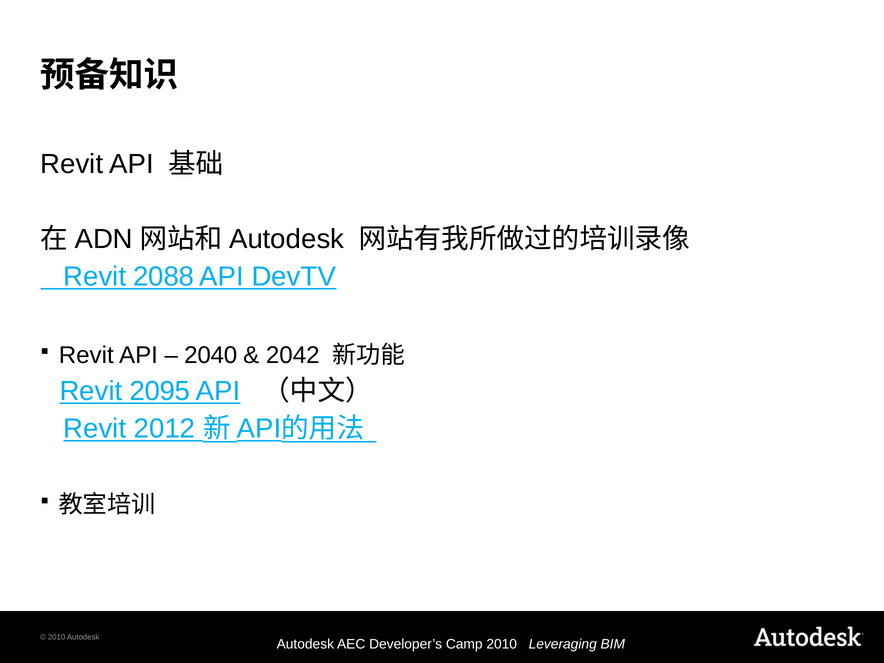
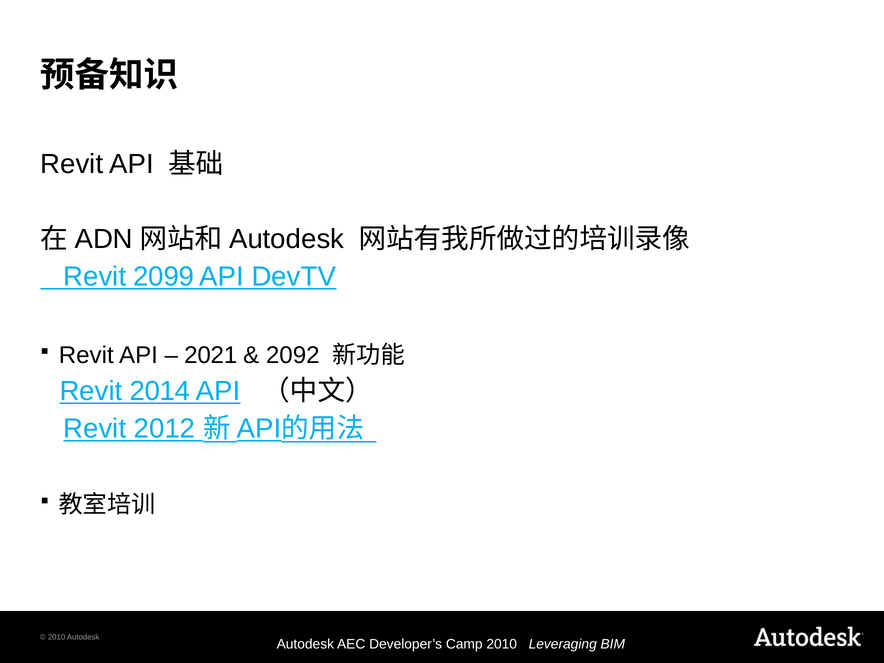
2088: 2088 -> 2099 (164, 277)
2040: 2040 -> 2021 (211, 355)
2042: 2042 -> 2092 (293, 355)
2095: 2095 -> 2014 (160, 391)
